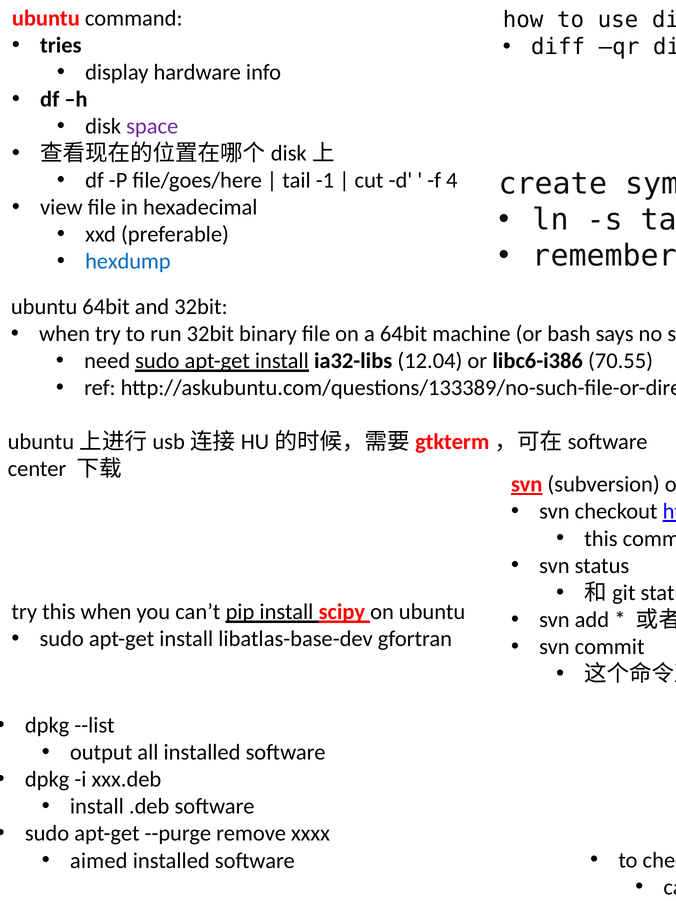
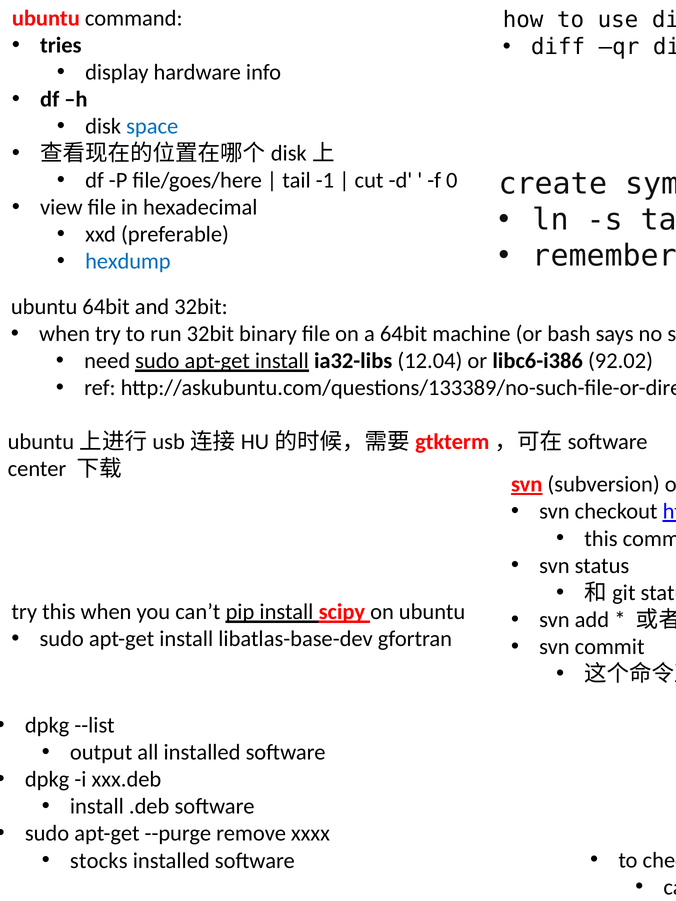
space colour: purple -> blue (152, 126)
4: 4 -> 0 (452, 180)
70.55: 70.55 -> 92.02 (621, 361)
aimed: aimed -> stocks (99, 861)
